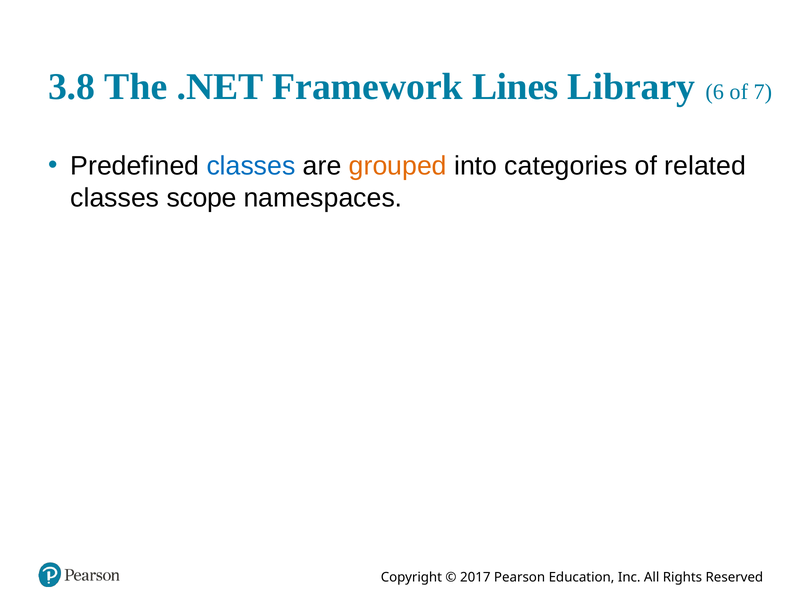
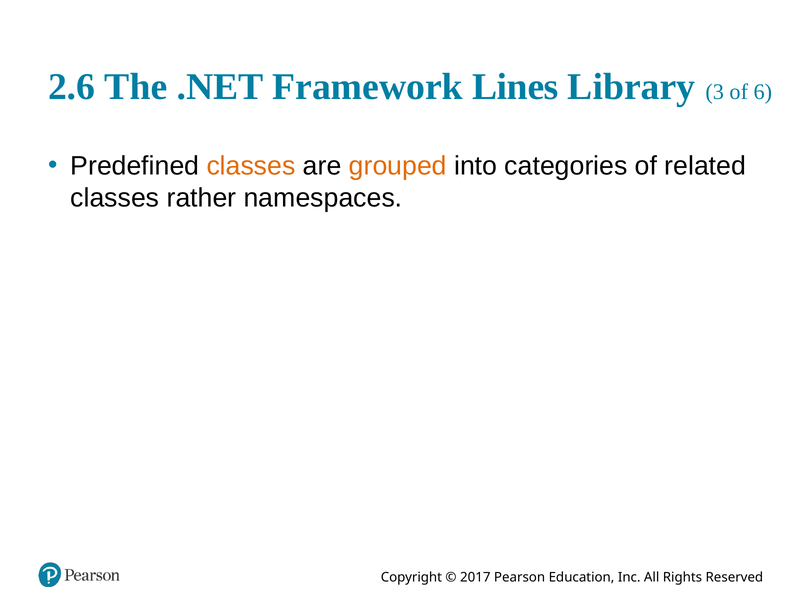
3.8: 3.8 -> 2.6 (72, 87)
6: 6 -> 3 (715, 92)
7: 7 -> 6 (763, 92)
classes colour: blue -> orange (251, 166)
scope: scope -> rather (201, 198)
